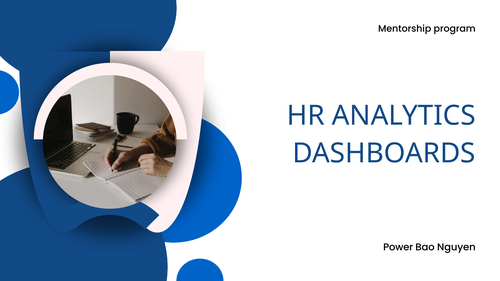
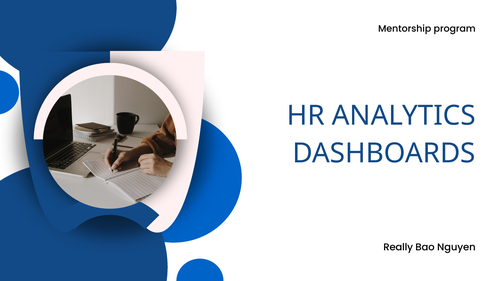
Power: Power -> Really (398, 248)
